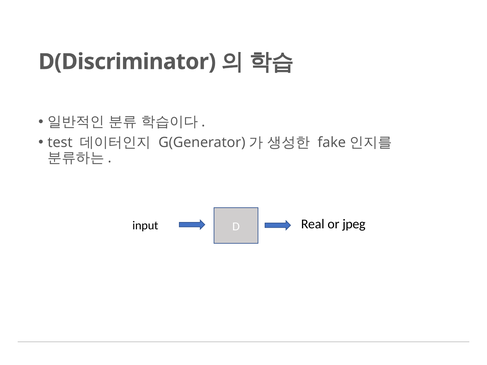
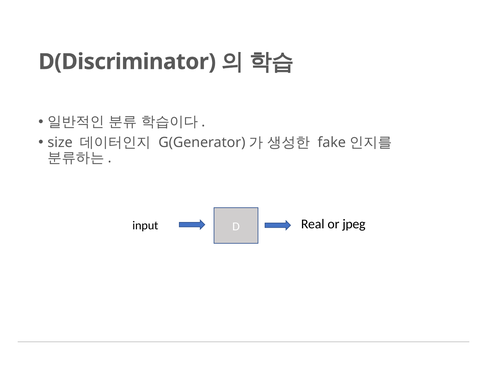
test: test -> size (60, 142)
